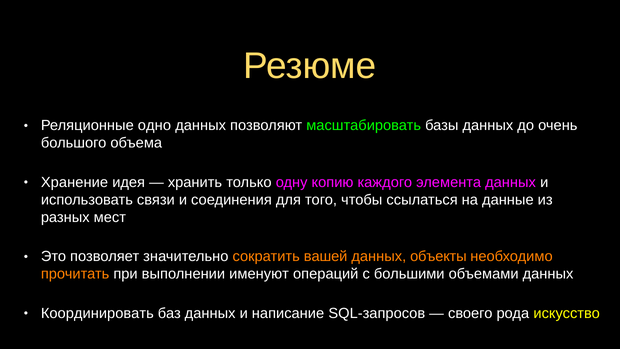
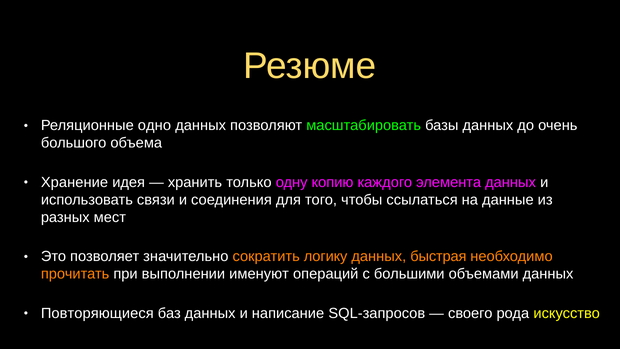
вашей: вашей -> логику (326, 256)
объекты: объекты -> быстрая (438, 256)
Координировать: Координировать -> Повторяющиеся (97, 313)
